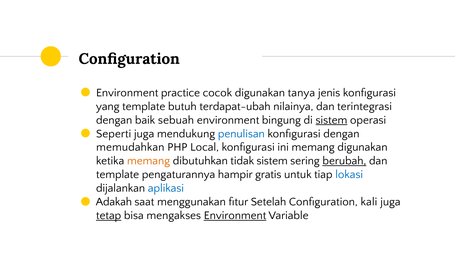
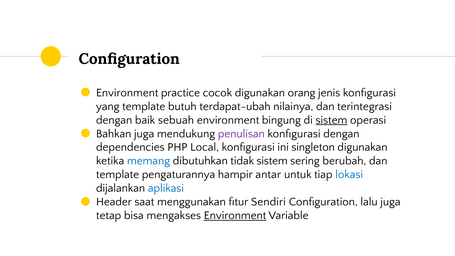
tanya: tanya -> orang (302, 93)
Seperti: Seperti -> Bahkan (114, 134)
penulisan colour: blue -> purple (241, 134)
memudahkan: memudahkan -> dependencies (130, 147)
ini memang: memang -> singleton (313, 147)
memang colour: orange -> blue (149, 161)
berubah underline: present -> none (344, 161)
gratis: gratis -> antar (268, 175)
Adakah: Adakah -> Header (114, 202)
Setelah: Setelah -> Sendiri (268, 202)
kali: kali -> lalu (369, 202)
tetap underline: present -> none (109, 215)
